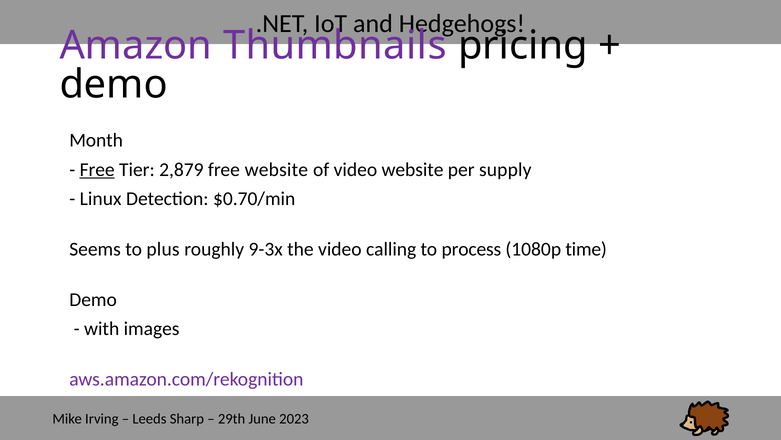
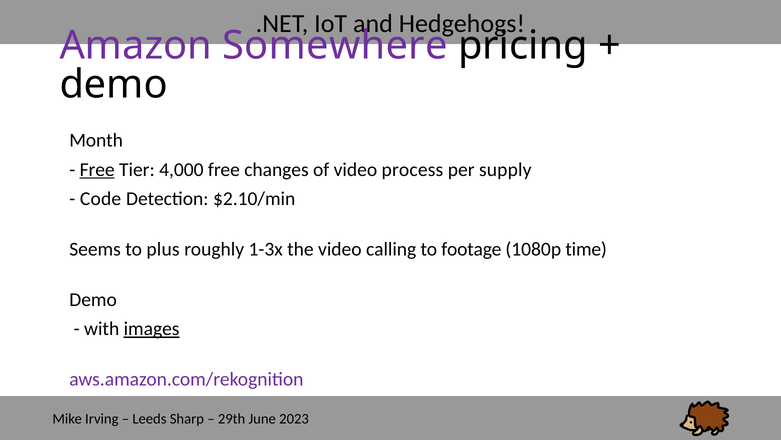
Thumbnails: Thumbnails -> Somewhere (335, 46)
2,879: 2,879 -> 4,000 (181, 169)
free website: website -> changes (276, 169)
video website: website -> process (412, 169)
Linux: Linux -> Code (101, 199)
$0.70/min: $0.70/min -> $2.10/min (254, 199)
9-3x: 9-3x -> 1-3x (266, 249)
process: process -> footage (471, 249)
images underline: none -> present (152, 328)
